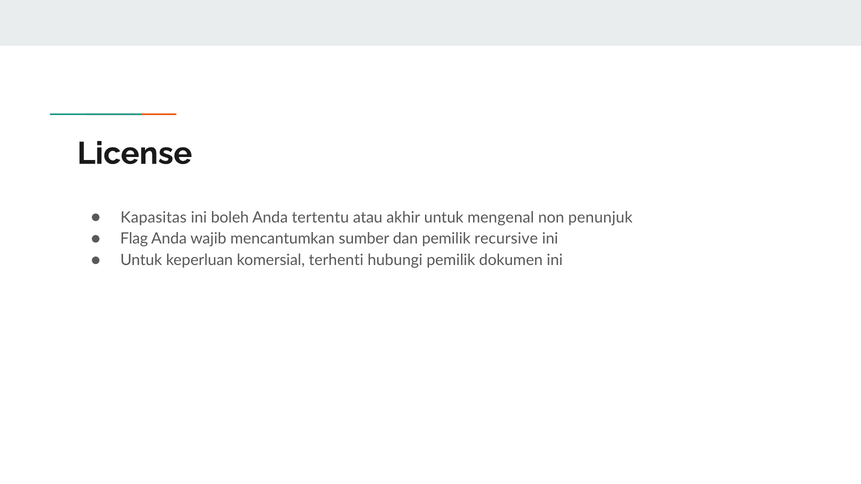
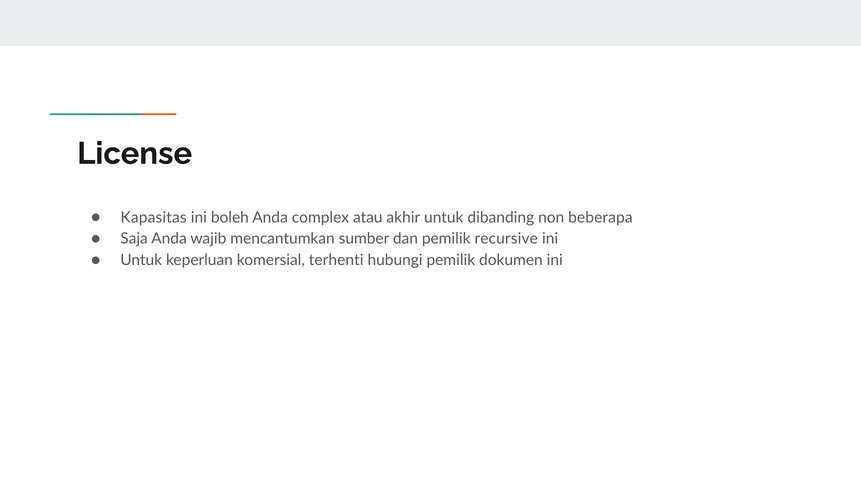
tertentu: tertentu -> complex (320, 218)
mengenal: mengenal -> dibanding (501, 218)
penunjuk: penunjuk -> beberapa (600, 218)
Flag: Flag -> Saja (134, 239)
